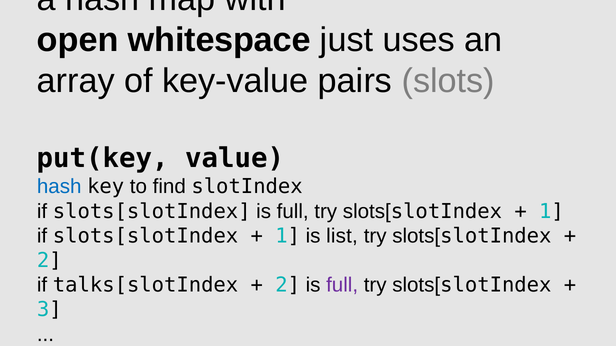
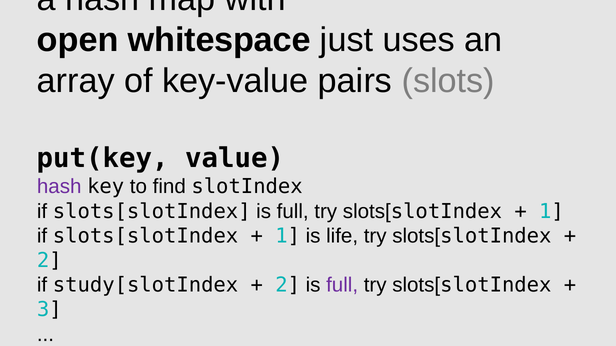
hash colour: blue -> purple (59, 187)
list: list -> life (342, 236)
talks[slotIndex: talks[slotIndex -> study[slotIndex (146, 286)
